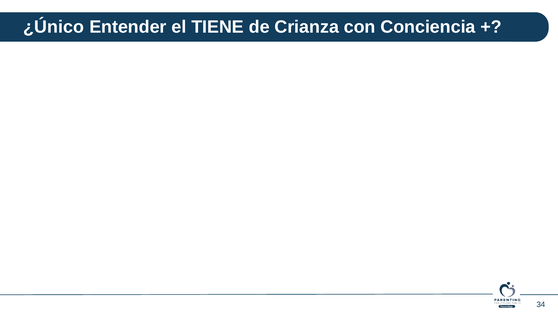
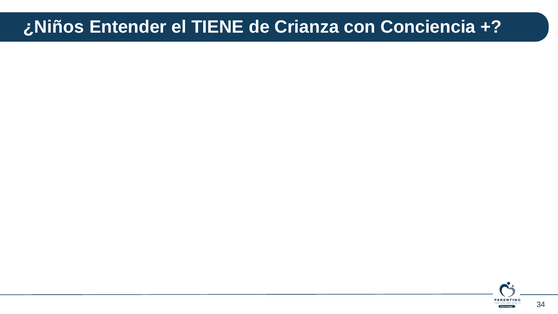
¿Único: ¿Único -> ¿Niños (54, 27)
